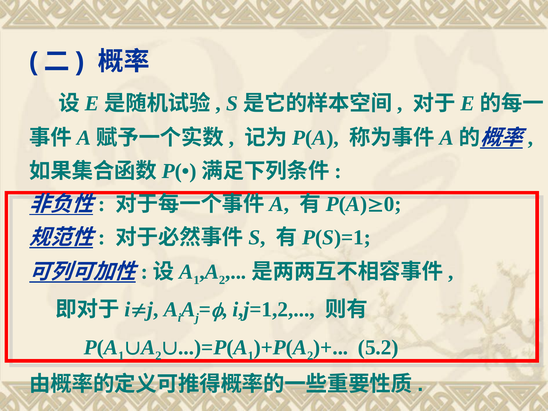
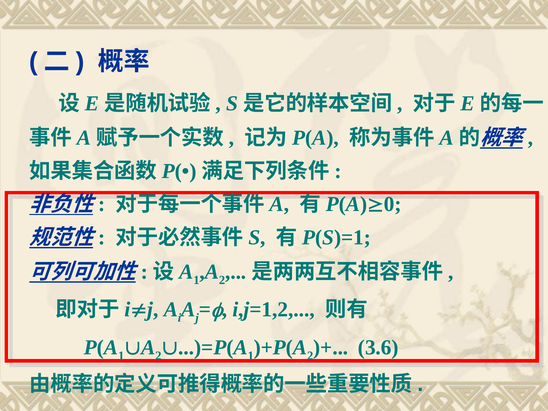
5.2: 5.2 -> 3.6 (378, 347)
